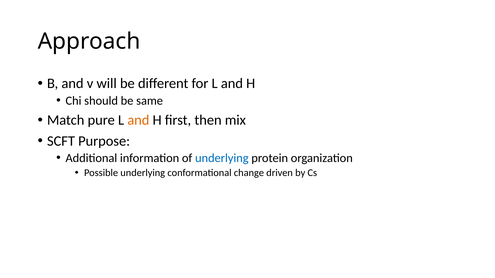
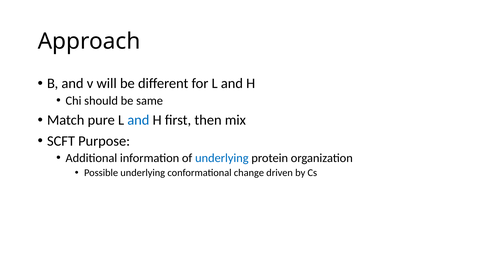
and colour: orange -> blue (138, 120)
